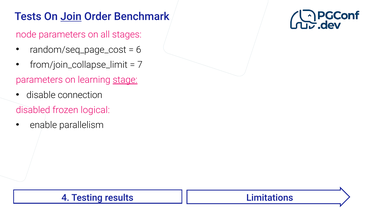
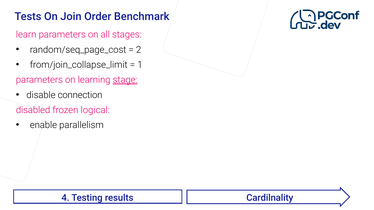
Join underline: present -> none (71, 17)
node: node -> learn (26, 35)
6: 6 -> 2 (139, 50)
7: 7 -> 1 (140, 65)
Limitations: Limitations -> Cardilnality (270, 198)
